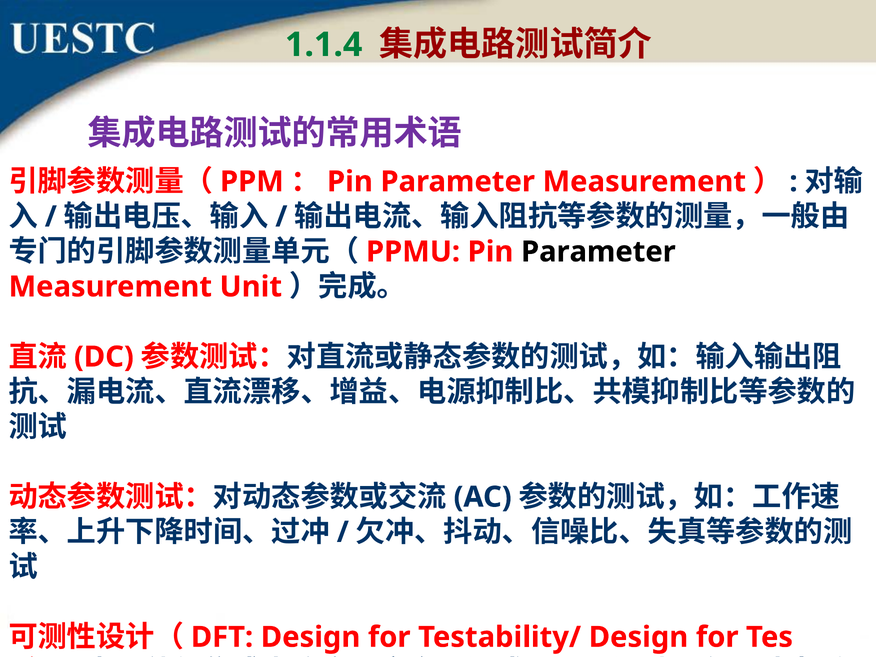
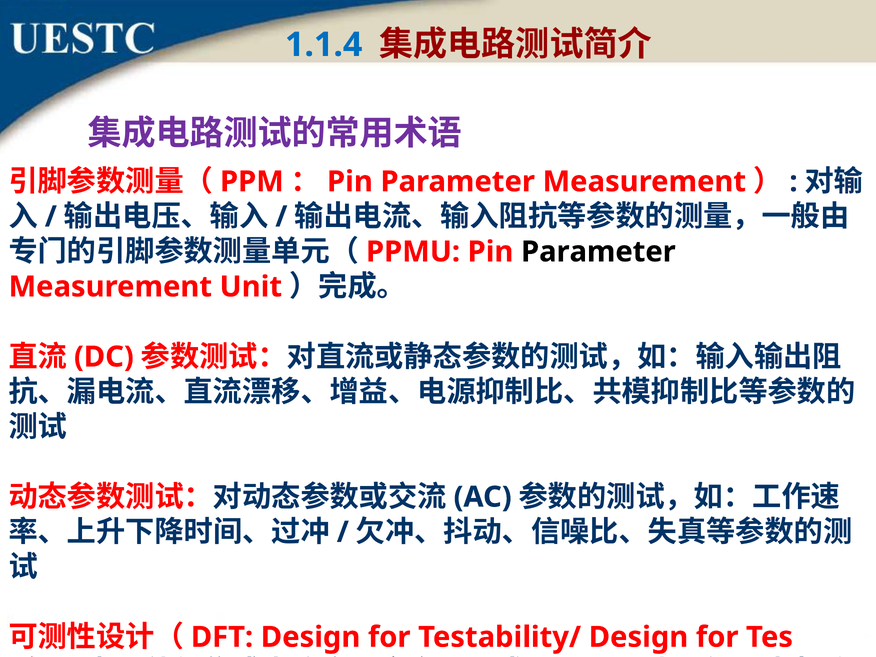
1.1.4 colour: green -> blue (324, 45)
